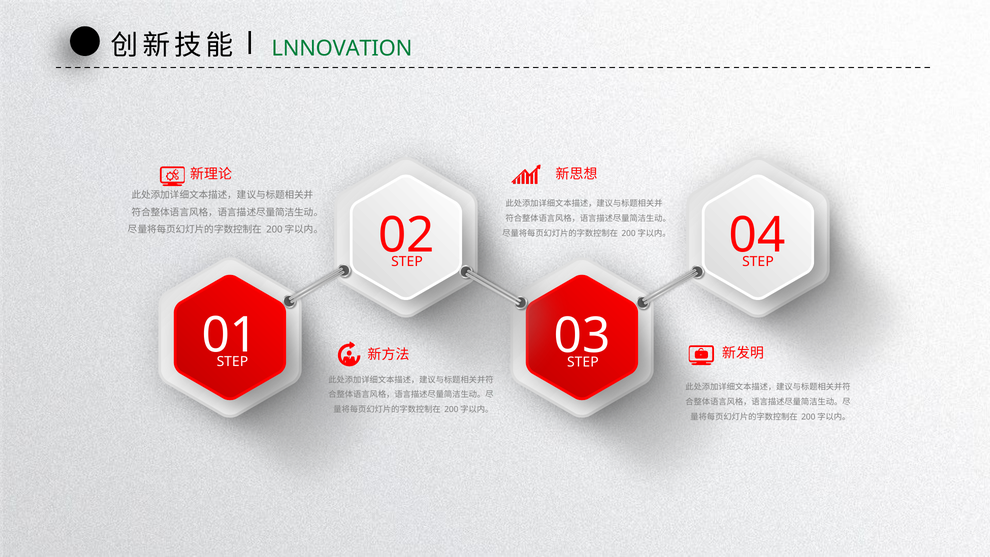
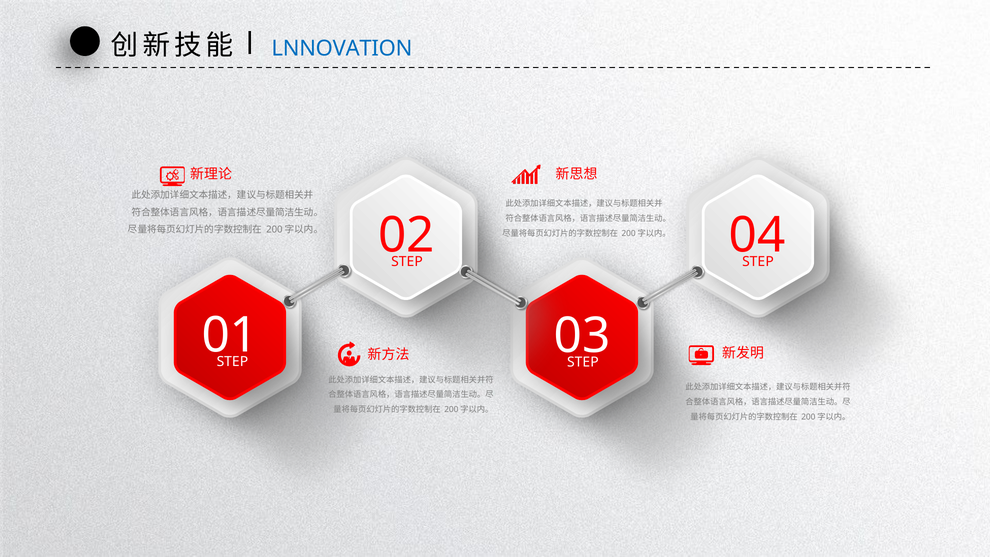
LNNOVATION colour: green -> blue (342, 49)
